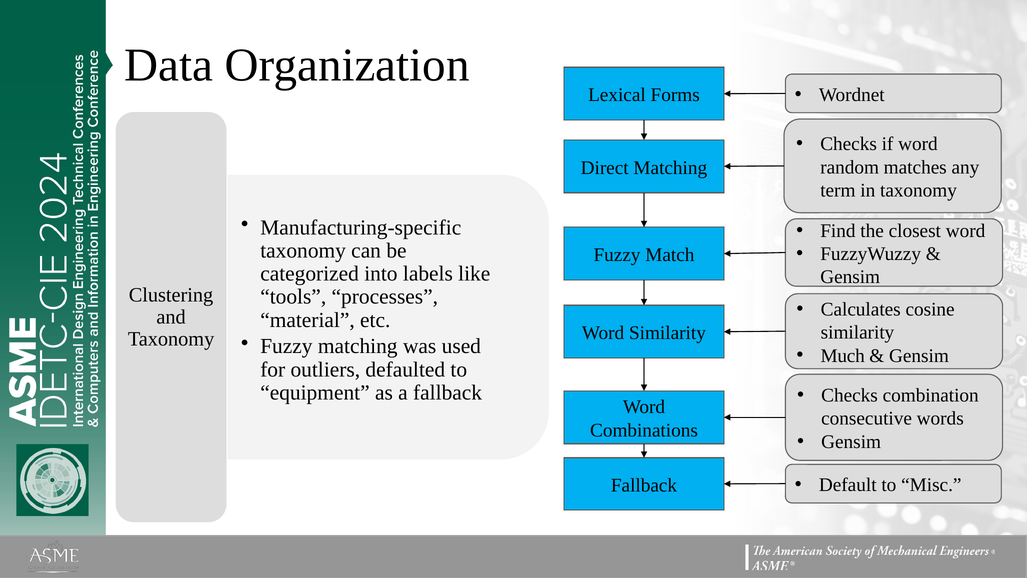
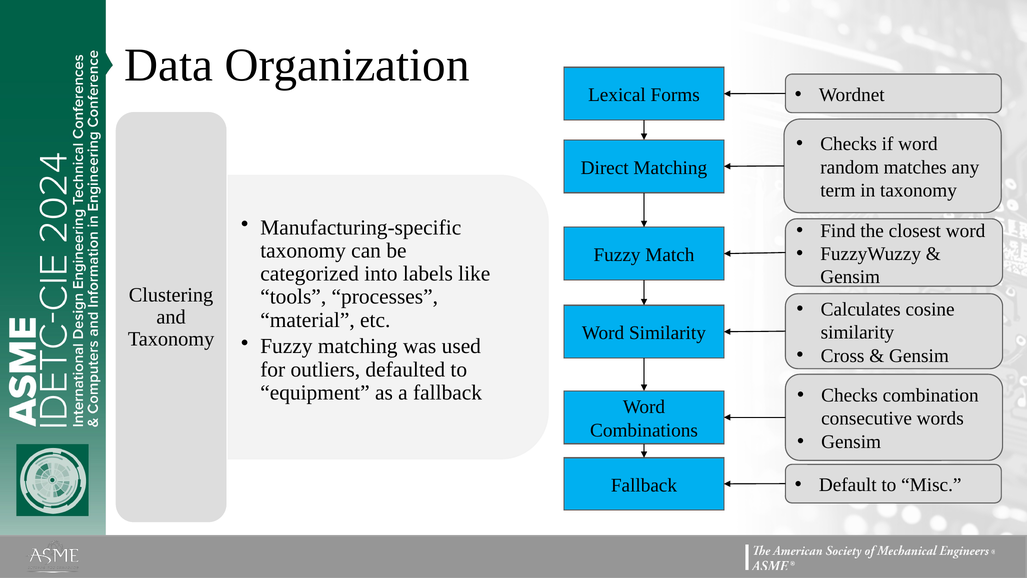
Much: Much -> Cross (843, 355)
